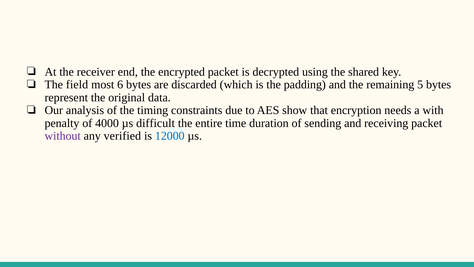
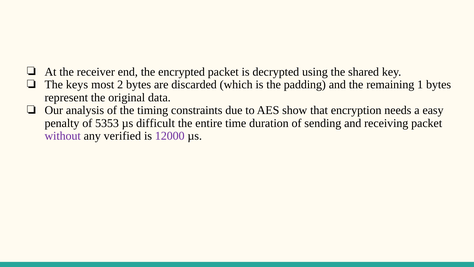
field: field -> keys (77, 85)
6: 6 -> 2 (120, 85)
5: 5 -> 1 (420, 85)
with: with -> easy (433, 110)
4000: 4000 -> 5353 (107, 123)
12000 colour: blue -> purple (170, 136)
